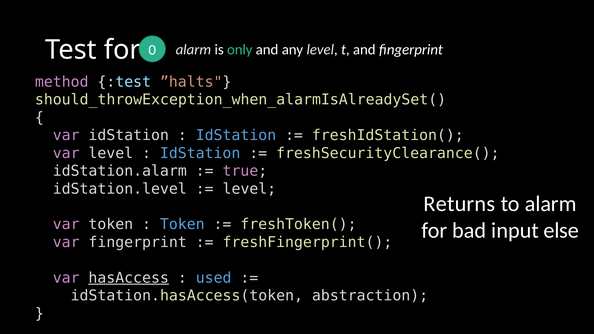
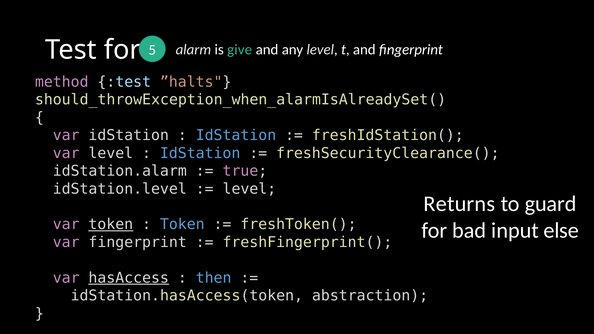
0: 0 -> 5 (152, 50)
only: only -> give (240, 50)
to alarm: alarm -> guard (551, 204)
token underline: none -> present (111, 224)
used: used -> then (214, 278)
